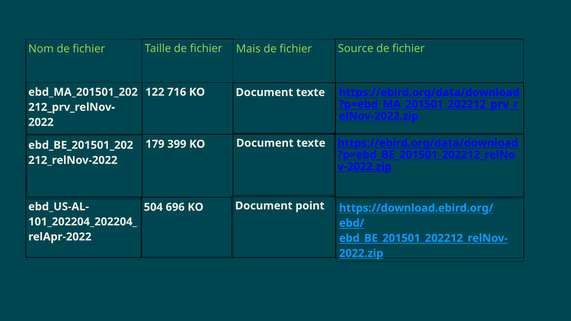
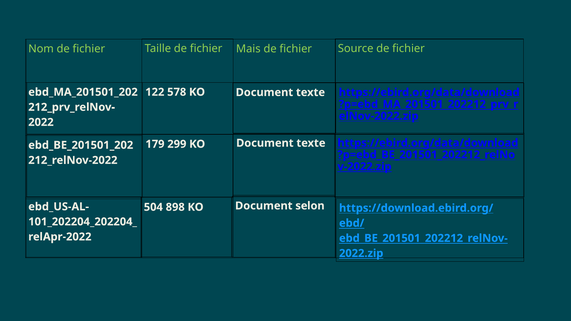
716: 716 -> 578 (177, 92)
399: 399 -> 299 (177, 144)
point: point -> selon (310, 206)
696: 696 -> 898 (175, 207)
